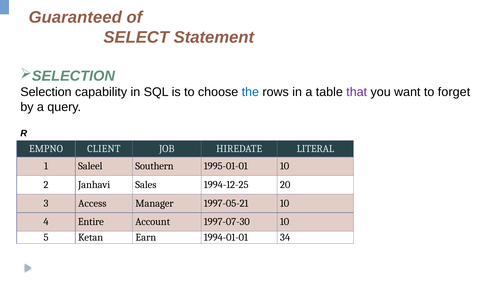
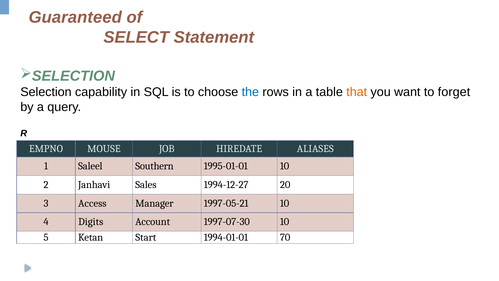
that colour: purple -> orange (357, 92)
CLIENT: CLIENT -> MOUSE (104, 149)
LITERAL: LITERAL -> ALIASES (315, 149)
1994-12-25: 1994-12-25 -> 1994-12-27 (226, 185)
Entire: Entire -> Digits (91, 222)
Earn: Earn -> Start (146, 237)
34: 34 -> 70 (285, 237)
